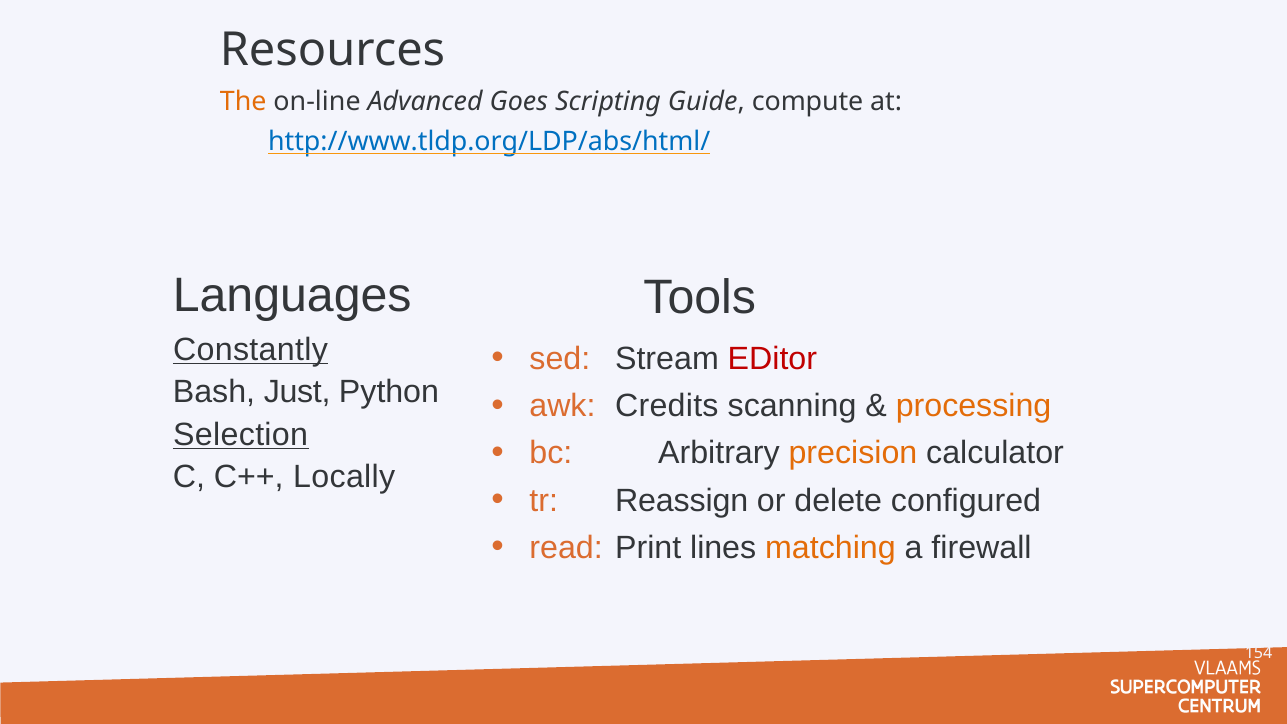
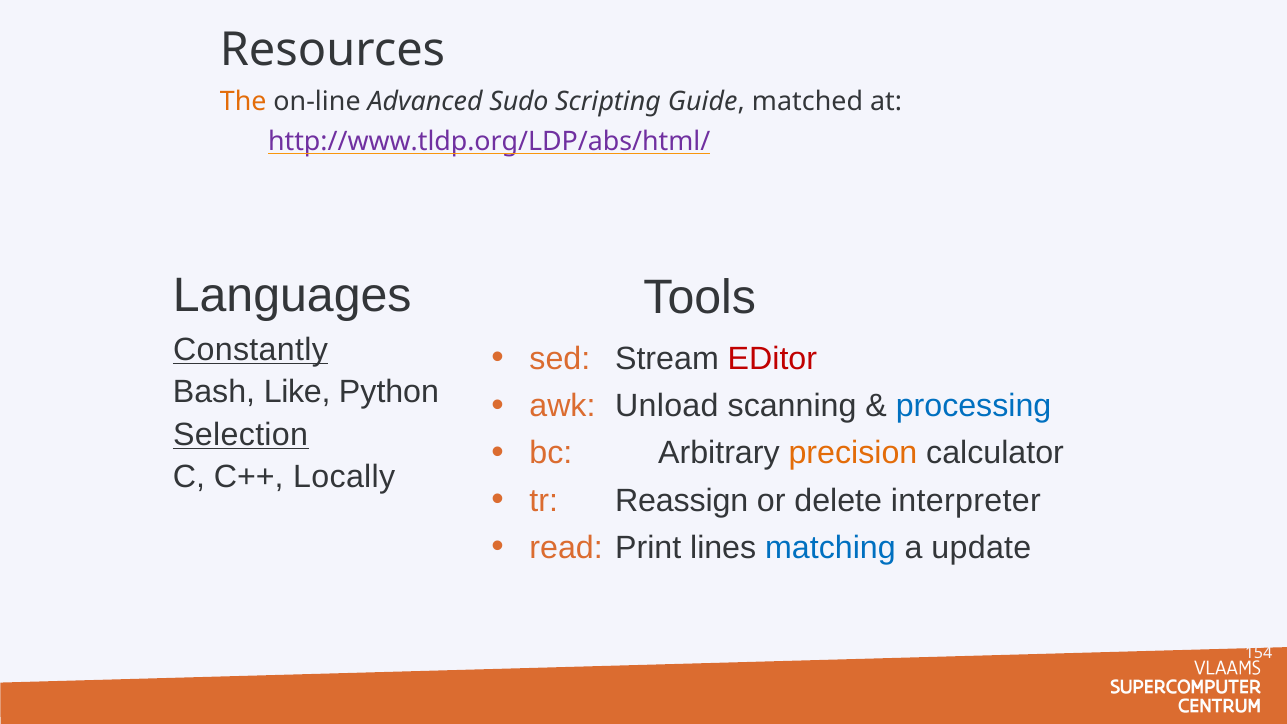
Goes: Goes -> Sudo (519, 102)
compute: compute -> matched (807, 102)
http://www.tldp.org/LDP/abs/html/ colour: blue -> purple (489, 142)
Just: Just -> Like (297, 392)
Credits: Credits -> Unload (667, 406)
processing colour: orange -> blue (974, 406)
configured: configured -> interpreter (966, 500)
matching colour: orange -> blue (830, 548)
firewall: firewall -> update (981, 548)
